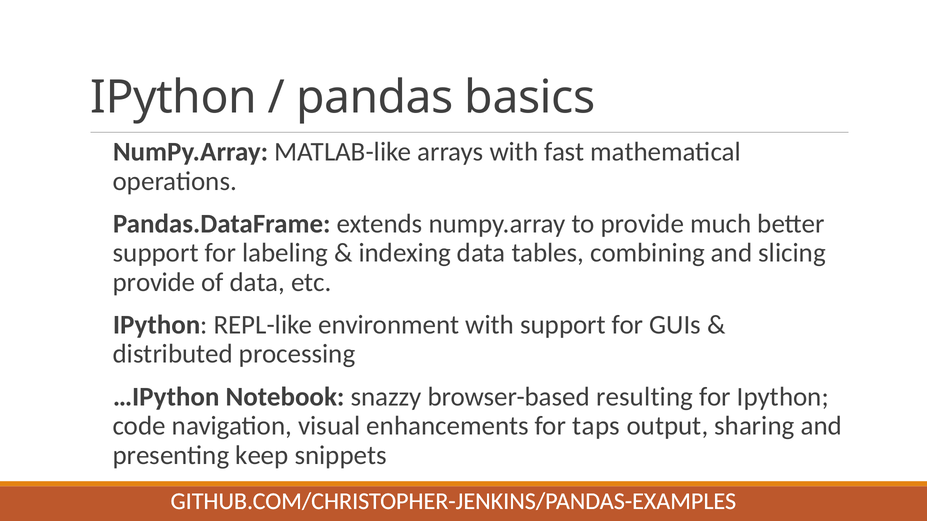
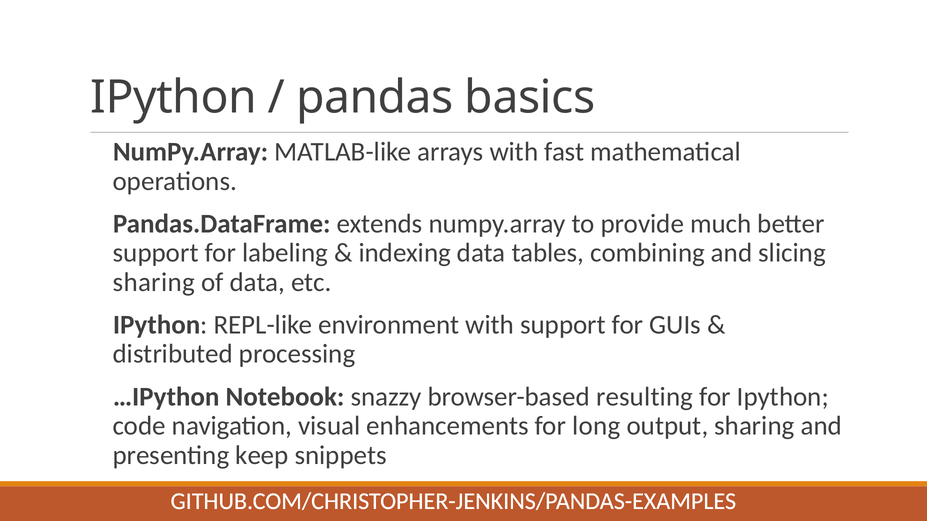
provide: provide -> sharing (154, 282)
taps: taps -> long (596, 426)
